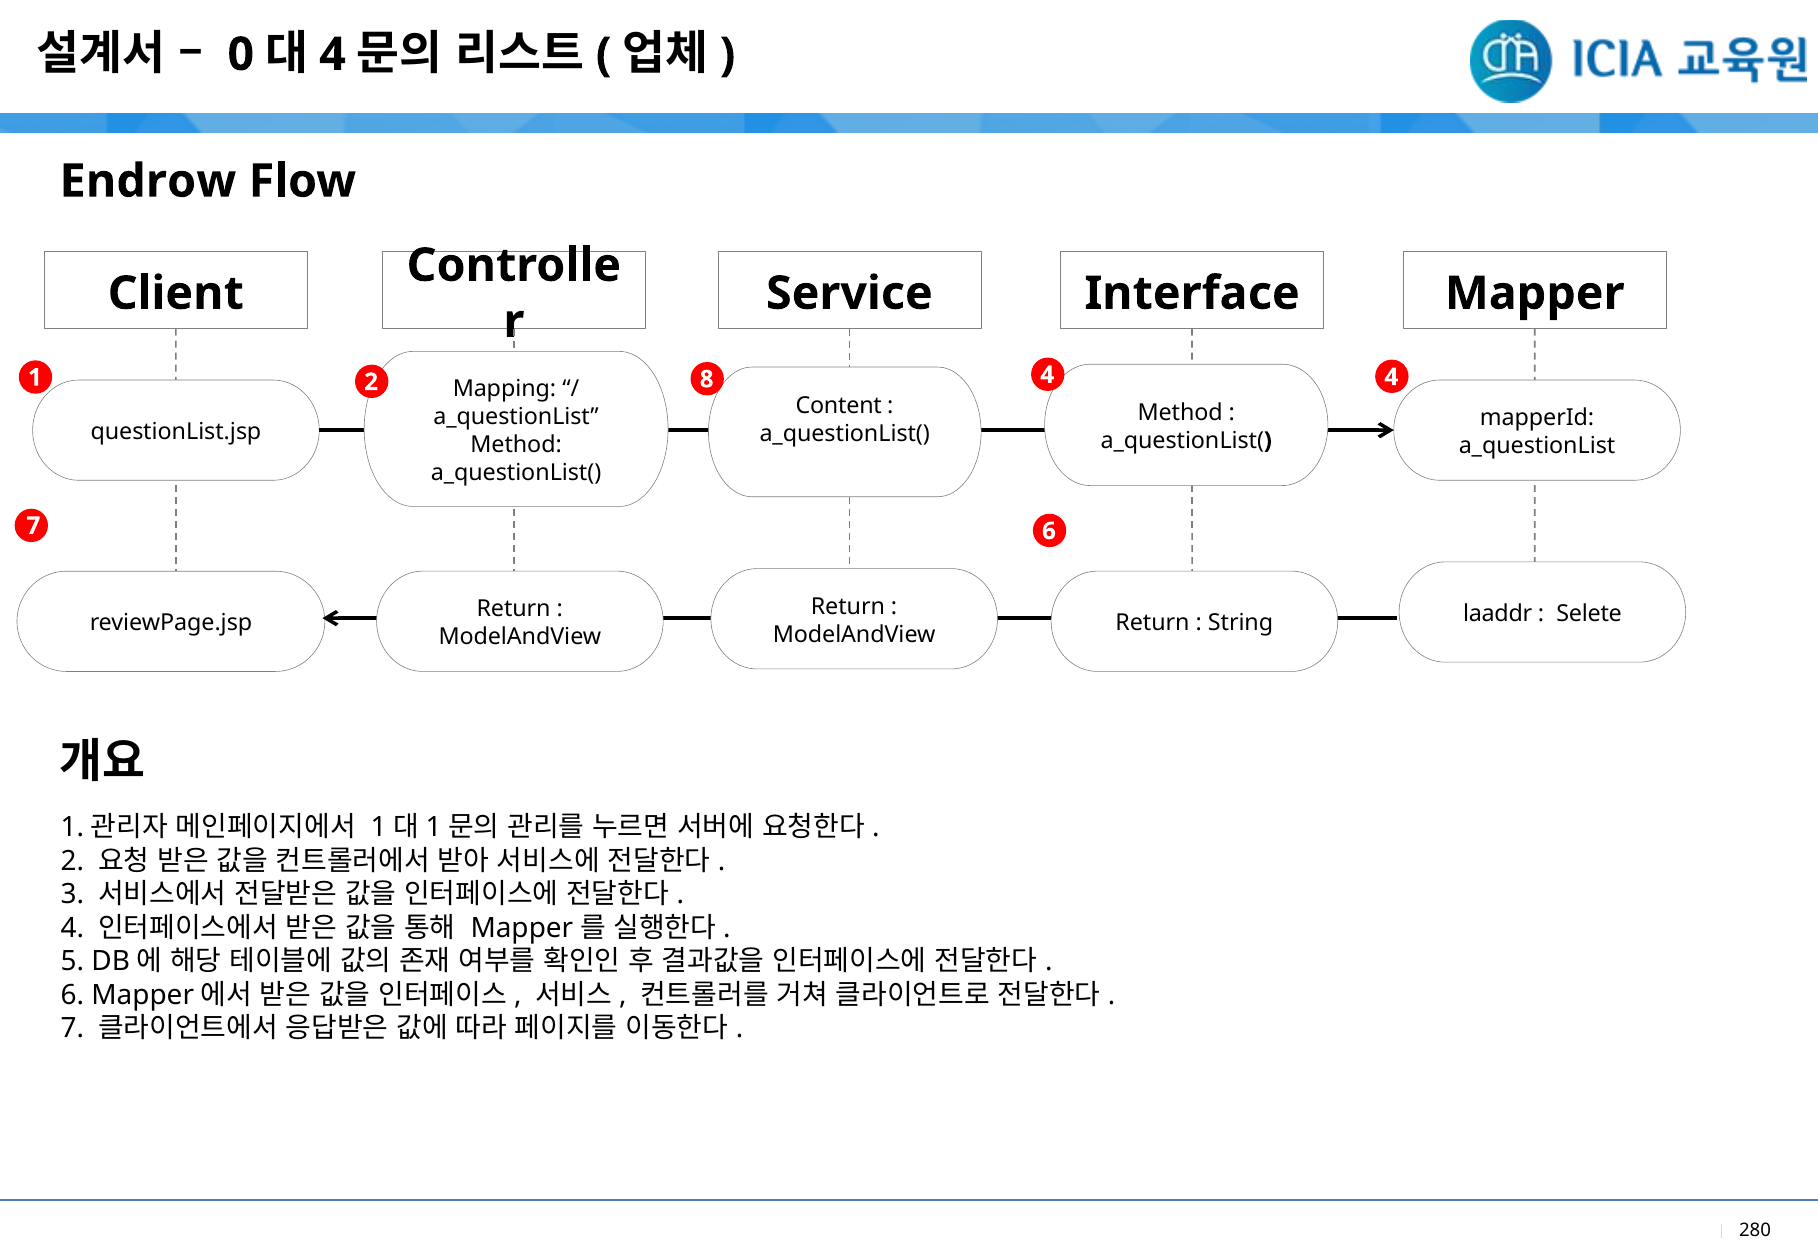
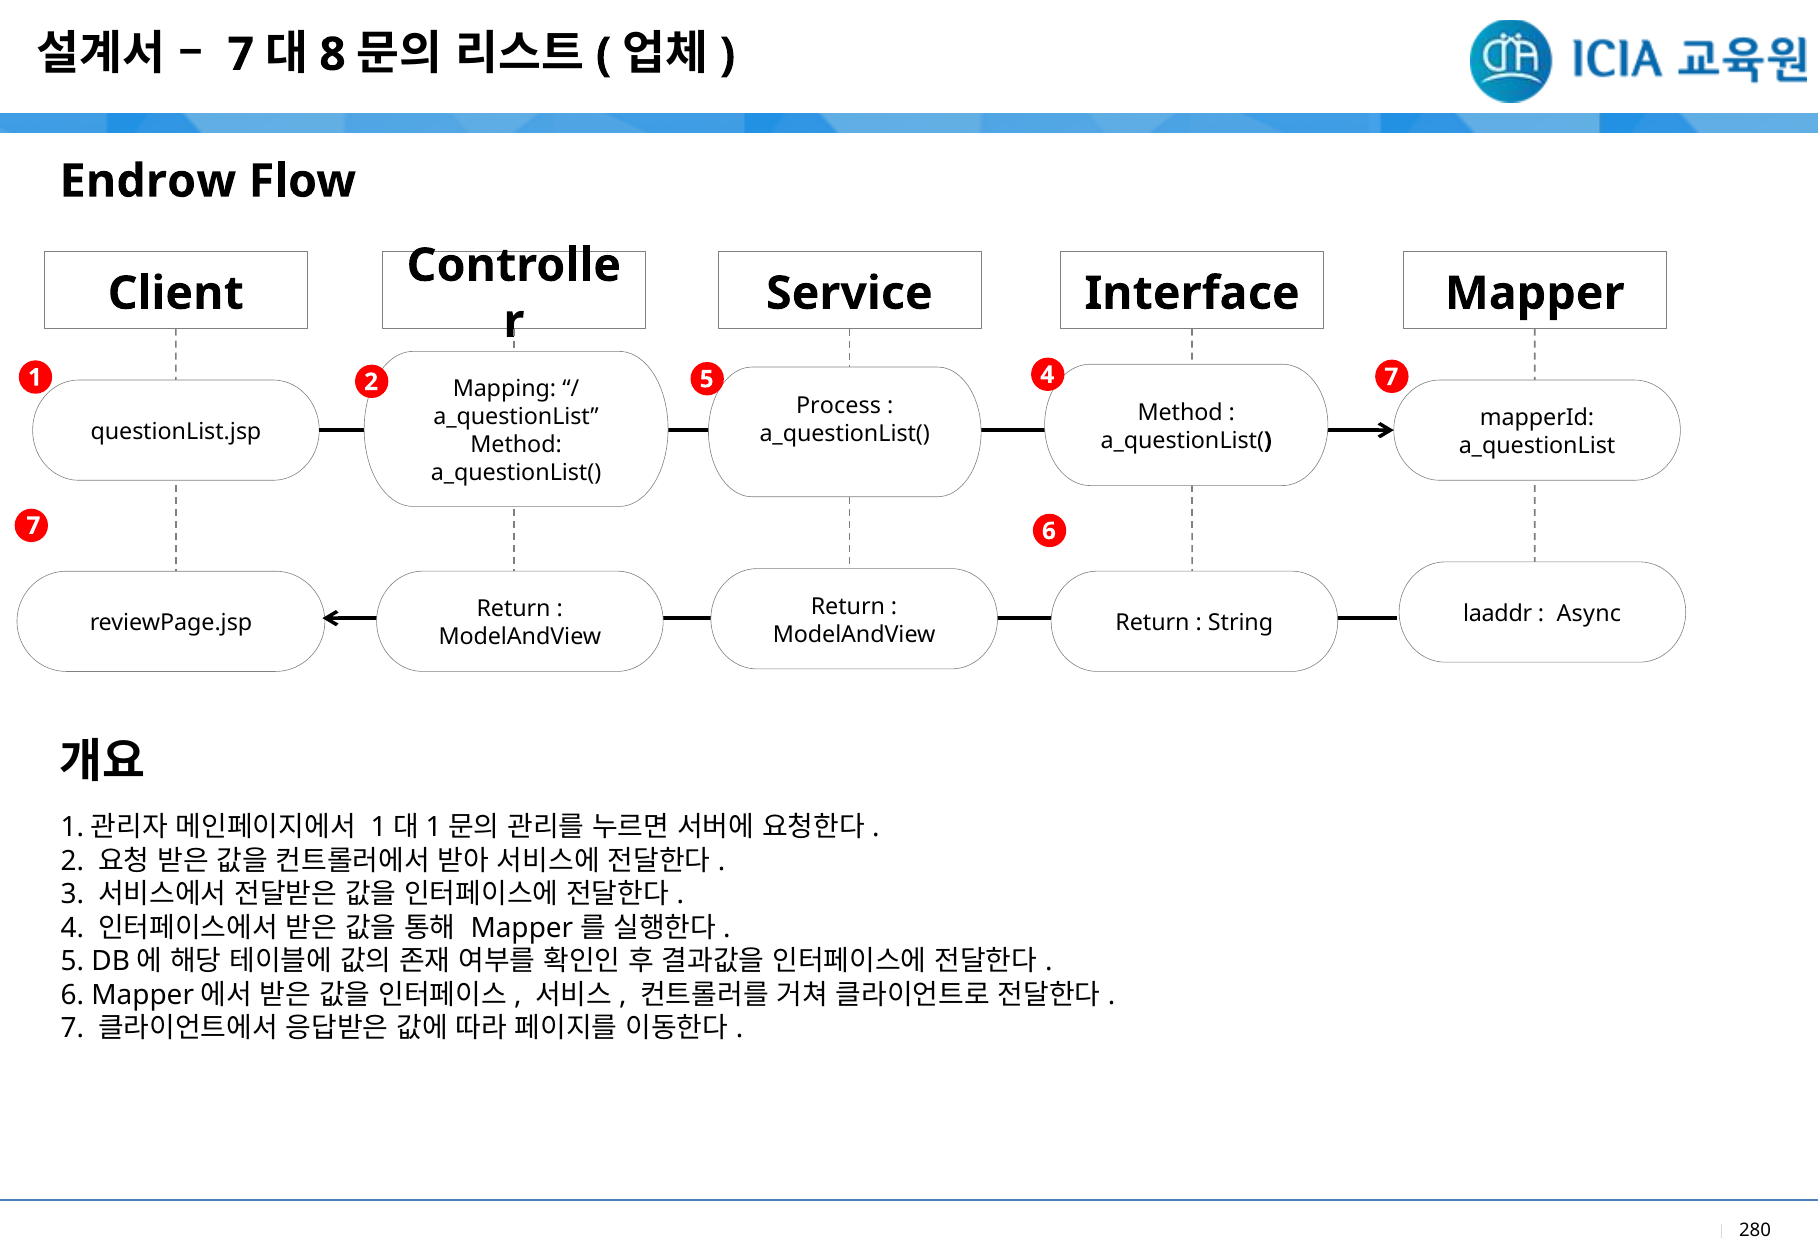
0: 0 -> 7 (241, 55)
4: 4 -> 8 (333, 55)
2 8: 8 -> 5 (707, 379)
4 4: 4 -> 7 (1391, 377)
Content: Content -> Process (839, 405)
Selete: Selete -> Async (1589, 613)
